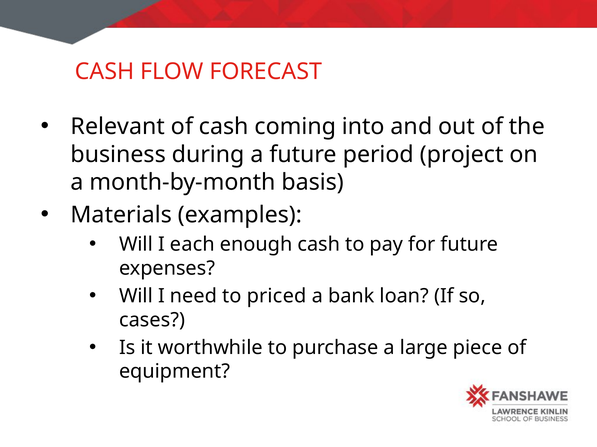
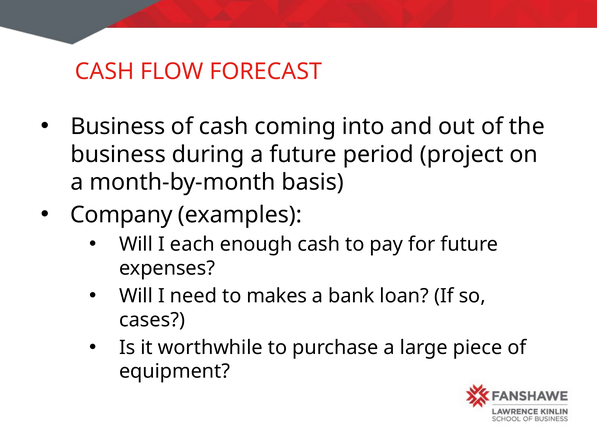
Relevant: Relevant -> Business (118, 127)
Materials: Materials -> Company (121, 215)
priced: priced -> makes (277, 296)
